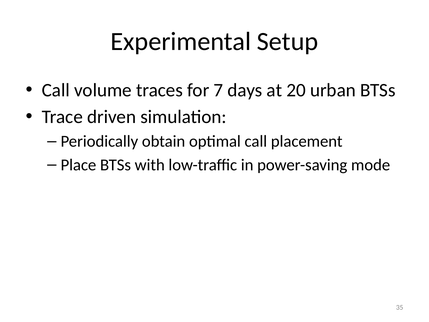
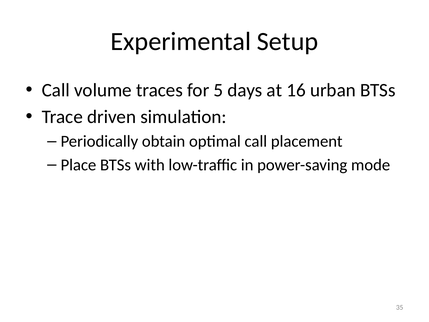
7: 7 -> 5 (218, 90)
20: 20 -> 16 (296, 90)
